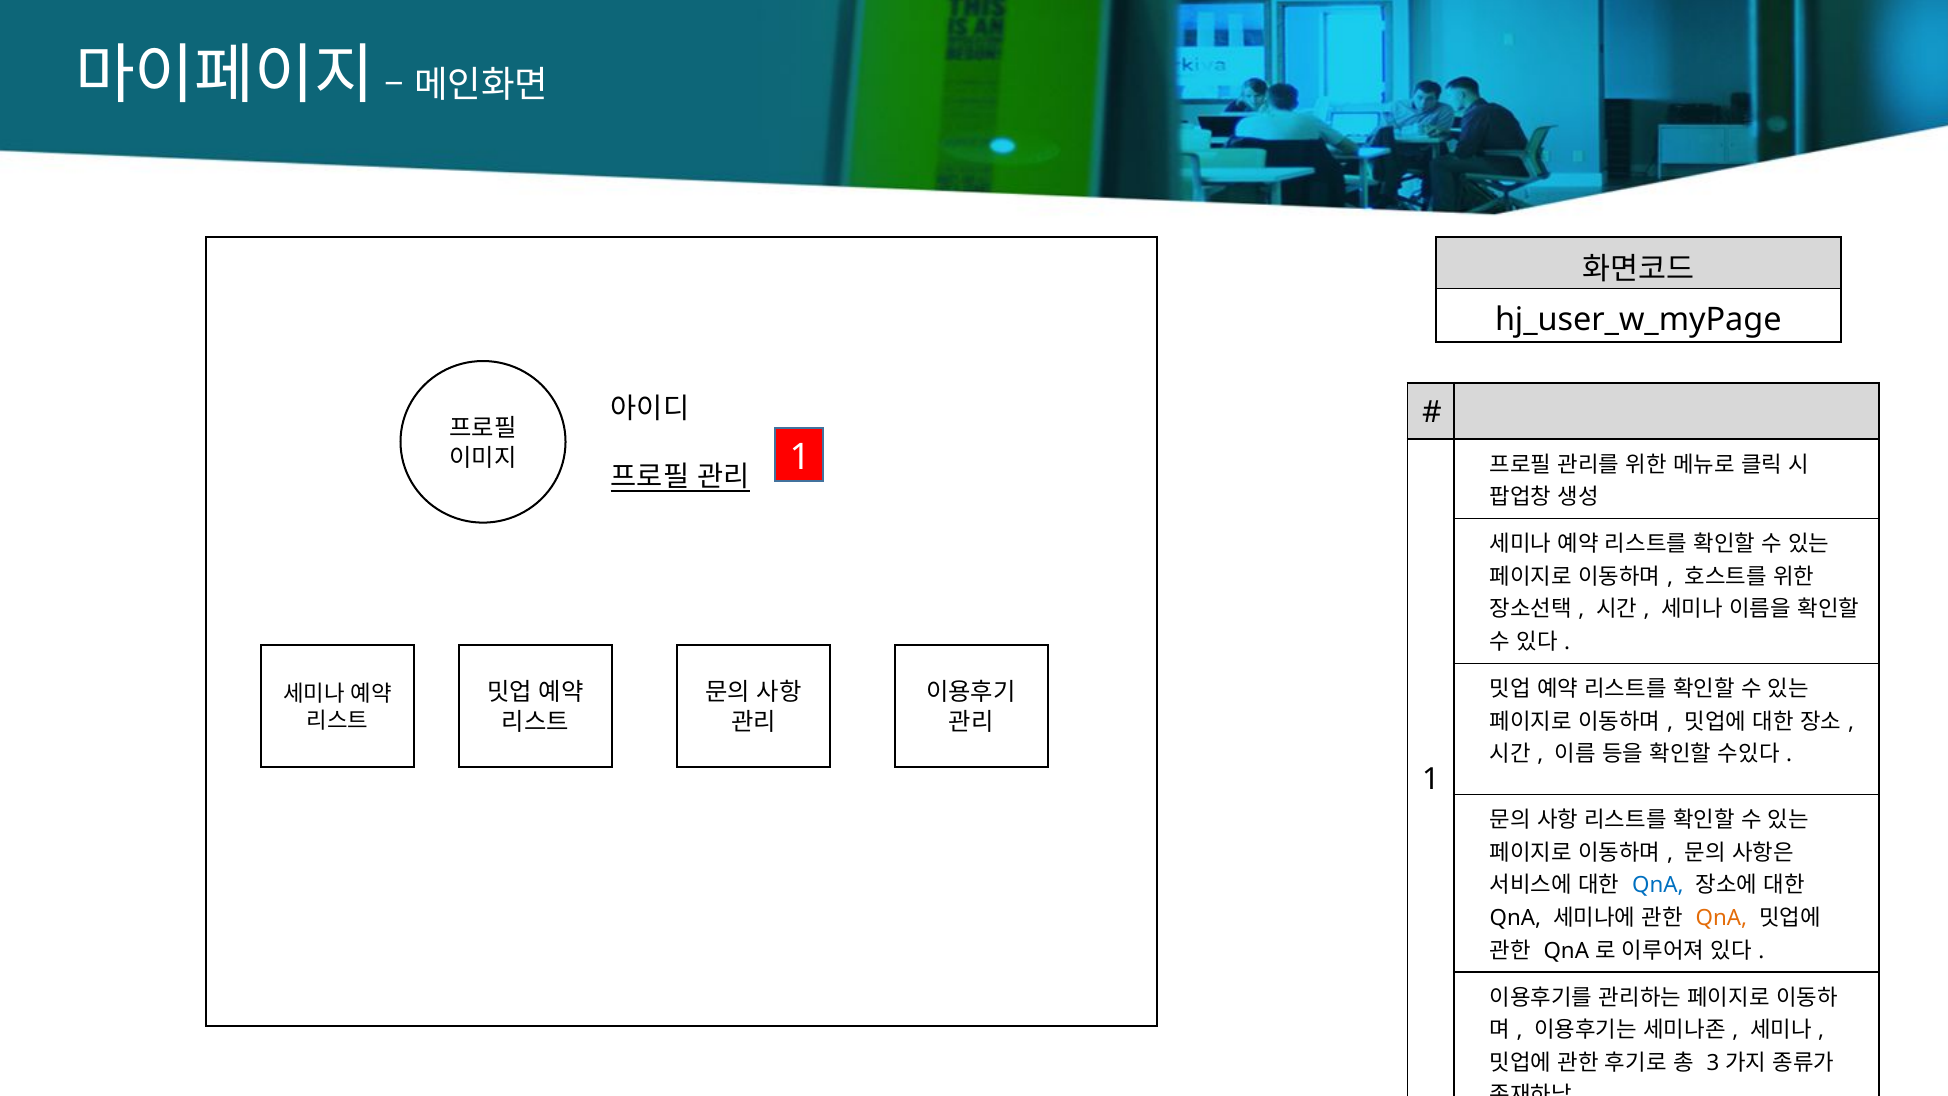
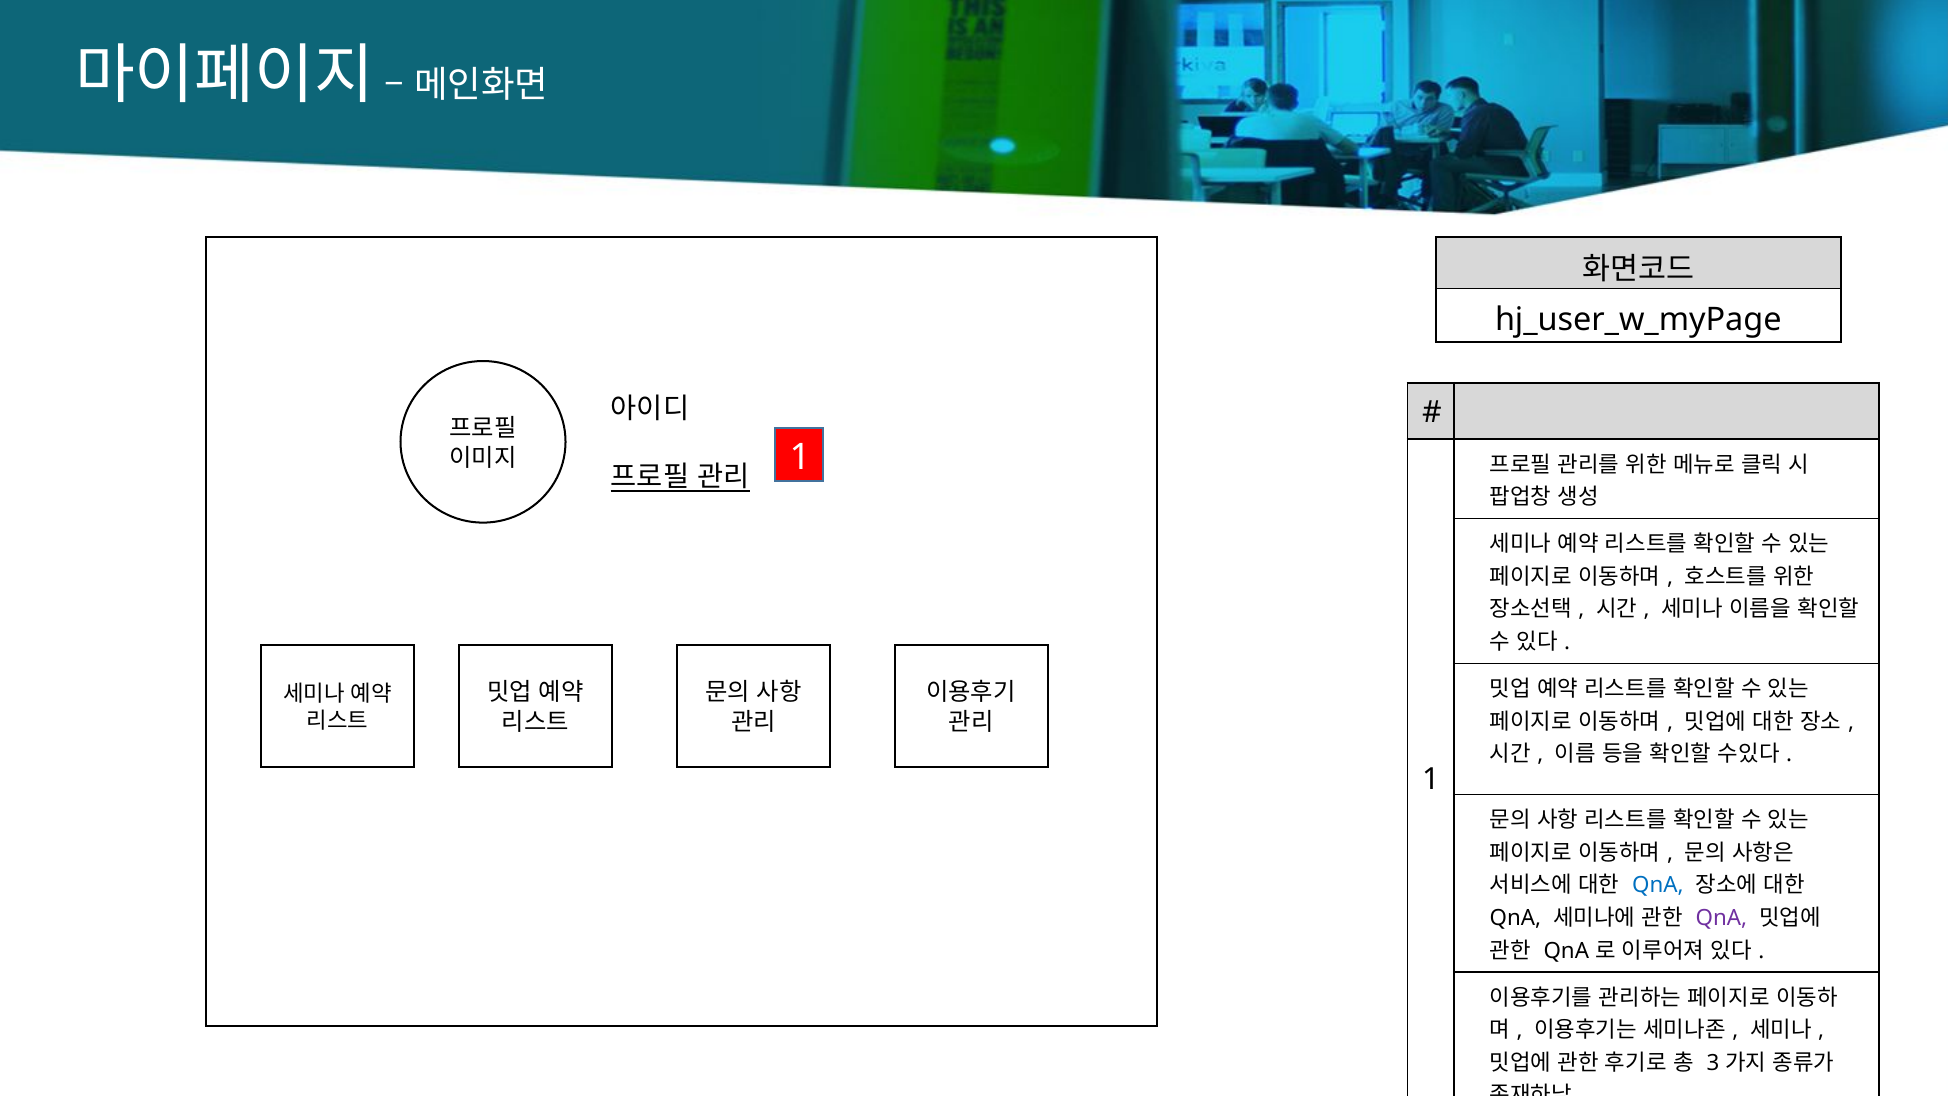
QnA colour: orange -> purple (1721, 918)
